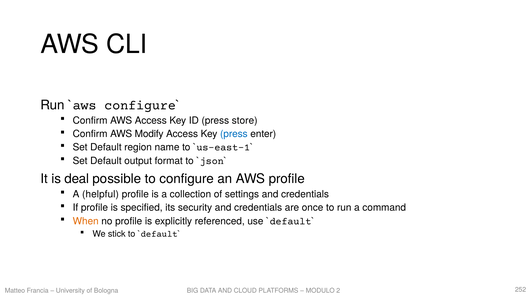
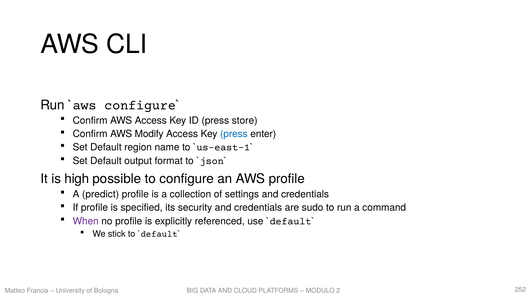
deal: deal -> high (77, 179)
helpful: helpful -> predict (101, 194)
once: once -> sudo (313, 208)
When colour: orange -> purple (86, 221)
